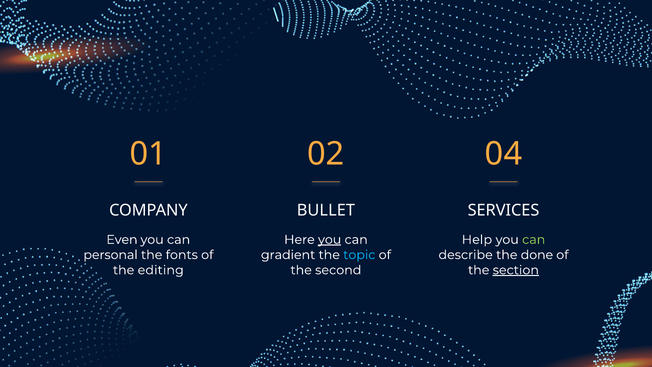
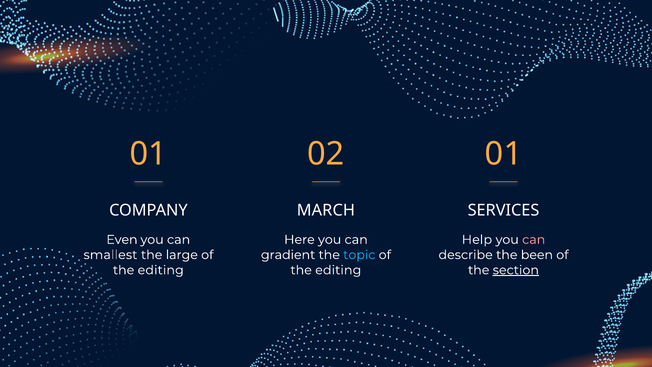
02 04: 04 -> 01 (504, 154)
BULLET: BULLET -> MARCH (326, 210)
you underline: present -> none (330, 239)
can colour: light green -> pink (534, 239)
personal: personal -> smallest (110, 255)
fonts: fonts -> large (182, 255)
done: done -> been (537, 255)
second: second -> editing (338, 270)
